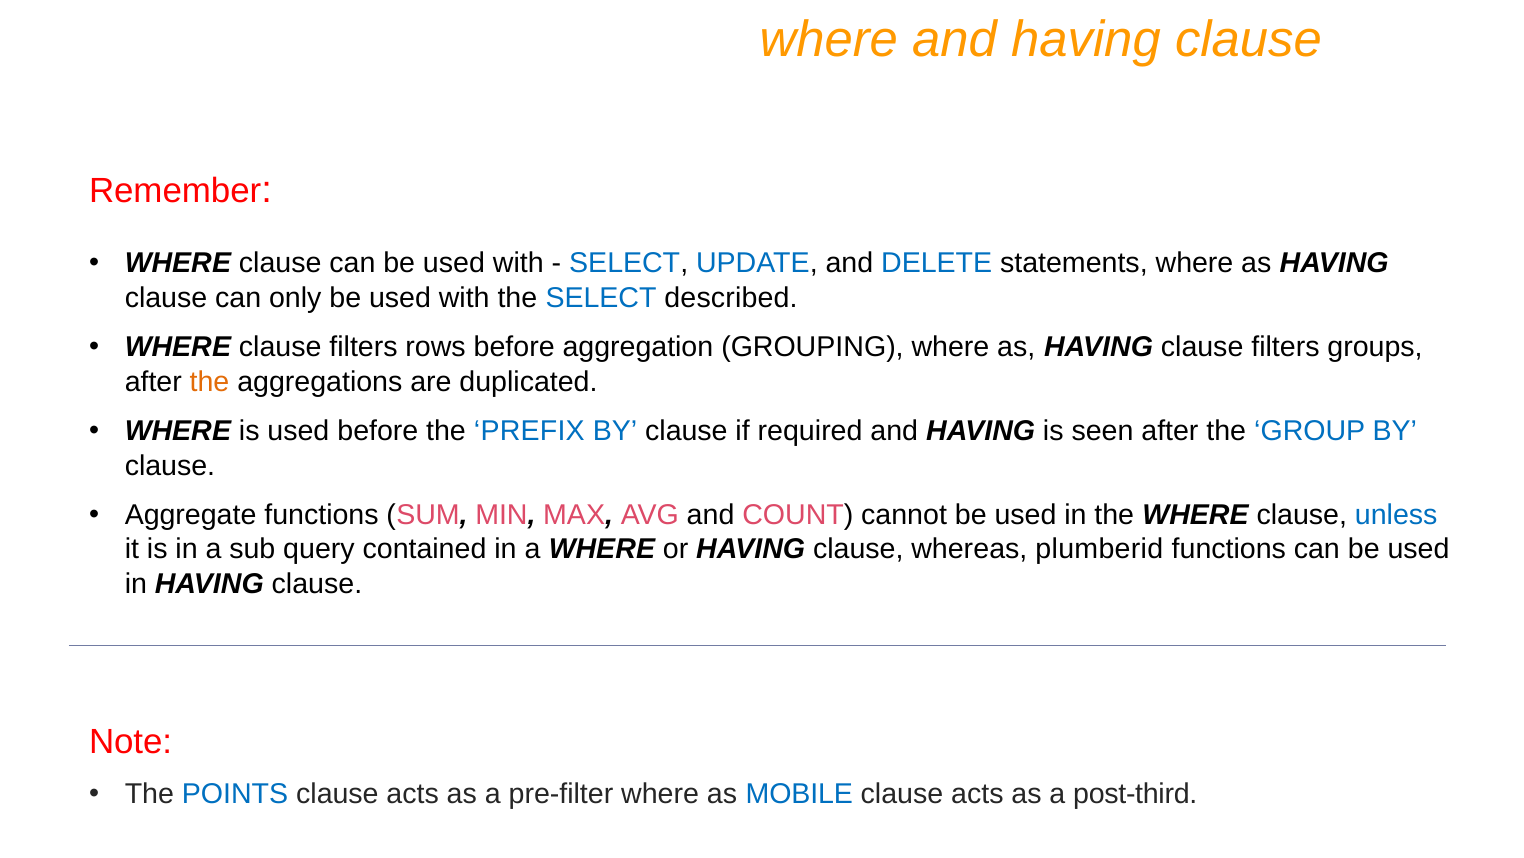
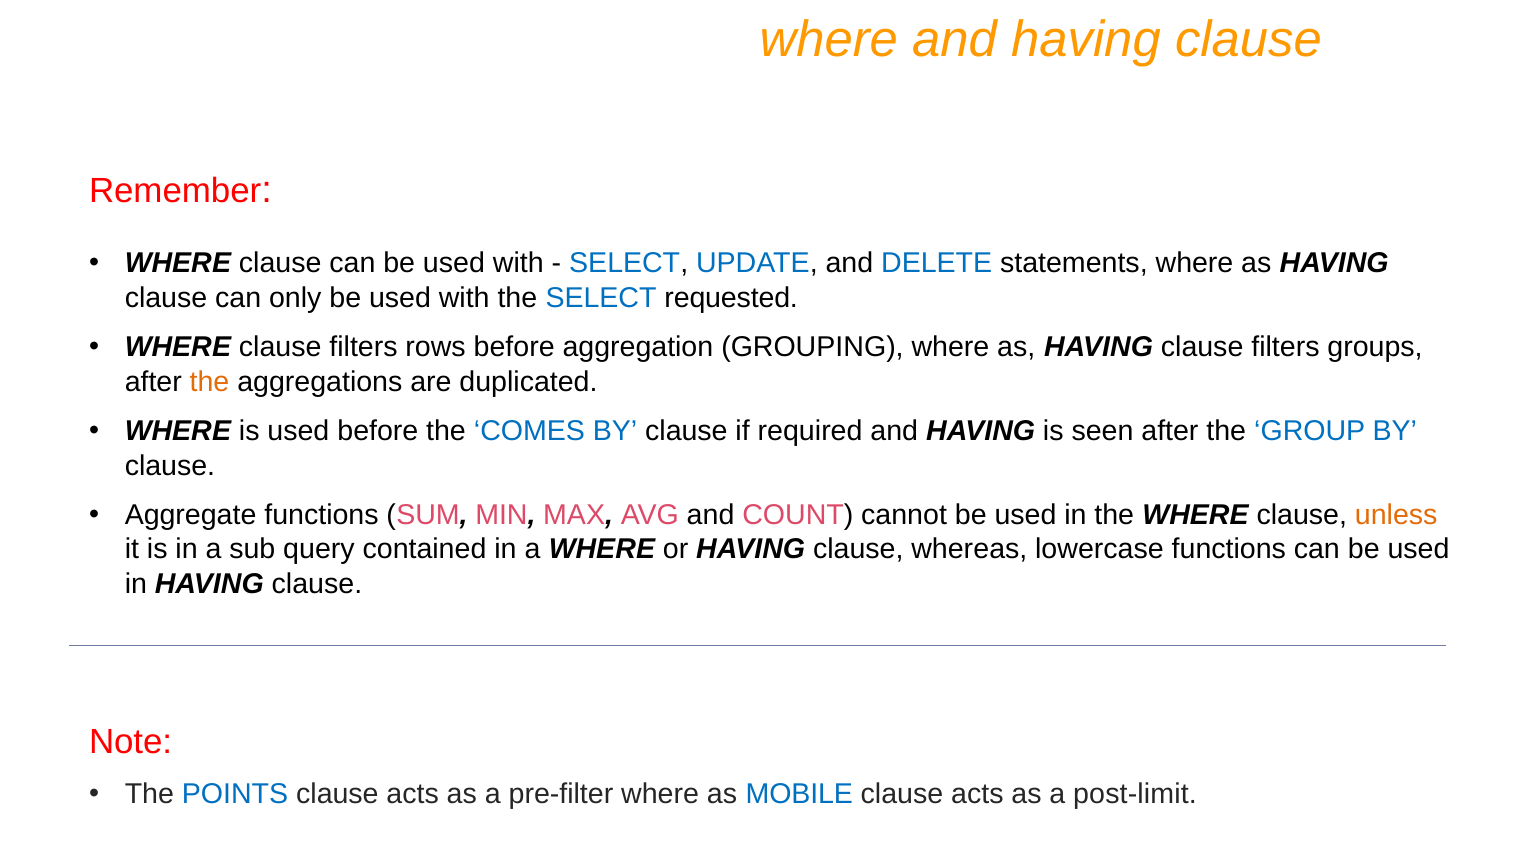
described: described -> requested (731, 298)
PREFIX: PREFIX -> COMES (529, 431)
unless colour: blue -> orange (1396, 515)
plumberid: plumberid -> lowercase (1099, 549)
post-third: post-third -> post-limit (1135, 794)
